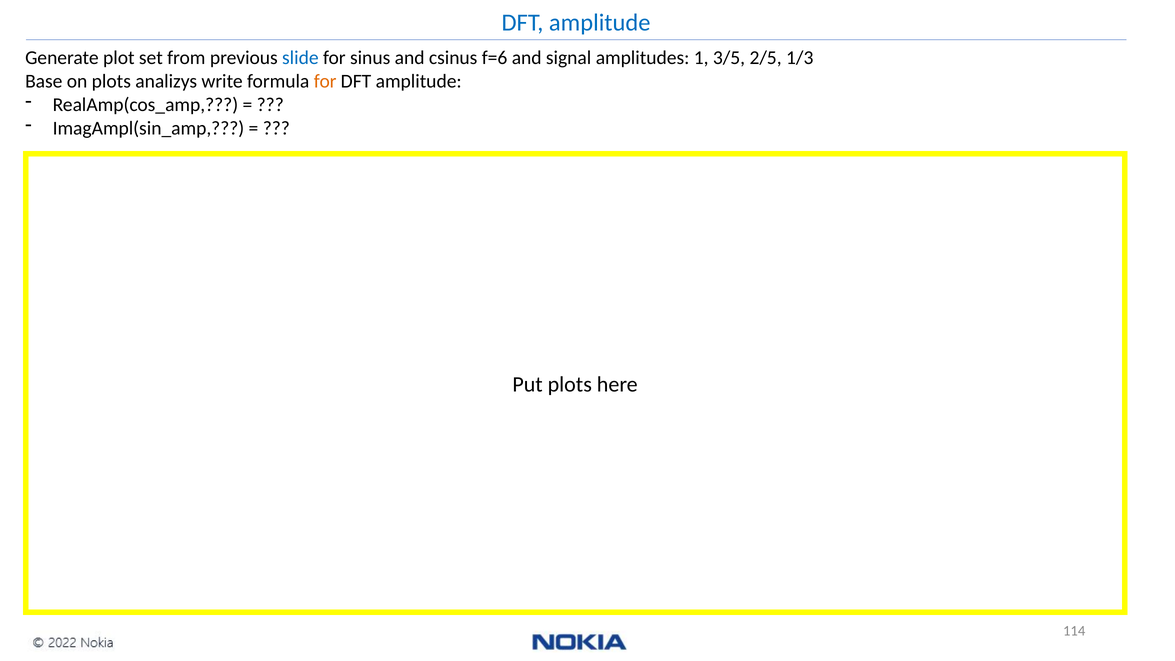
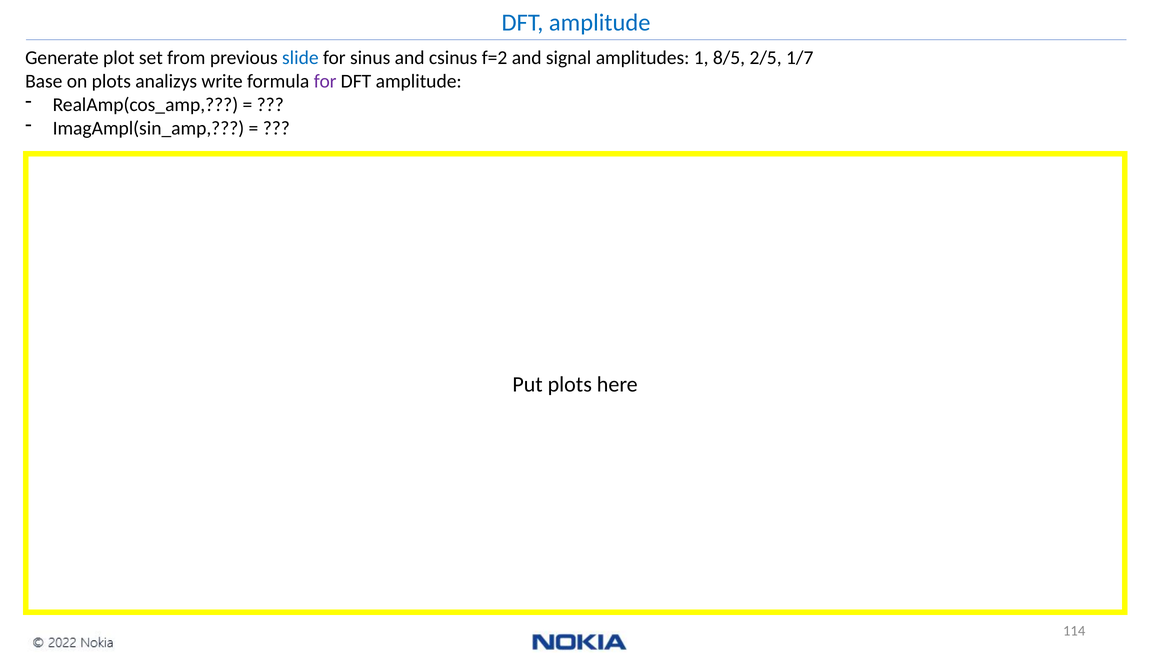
f=6: f=6 -> f=2 (495, 58)
3/5: 3/5 -> 8/5 (729, 58)
1/3: 1/3 -> 1/7 (800, 58)
for colour: orange -> purple (325, 81)
